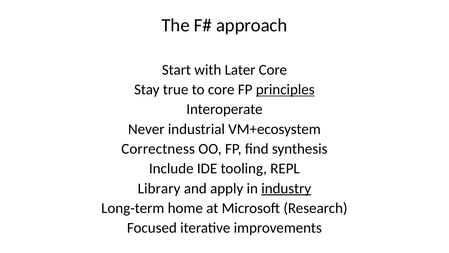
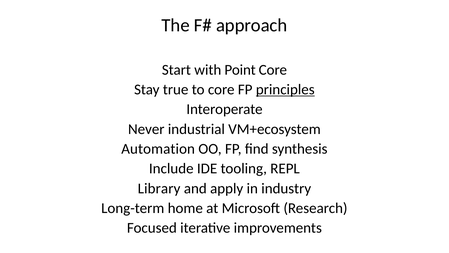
Later: Later -> Point (240, 70)
Correctness: Correctness -> Automation (158, 149)
industry underline: present -> none (286, 188)
